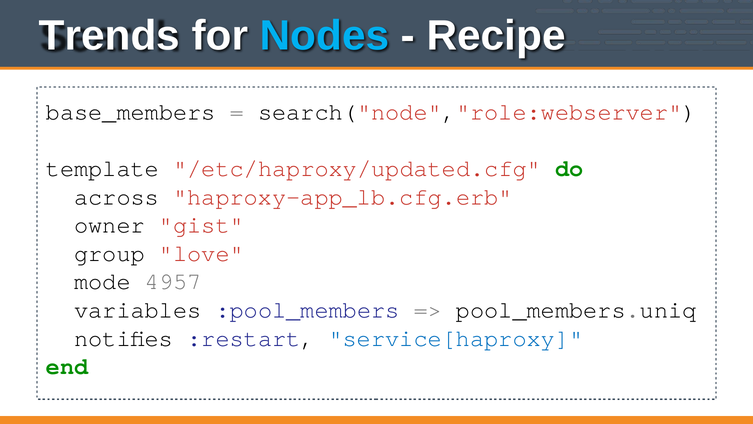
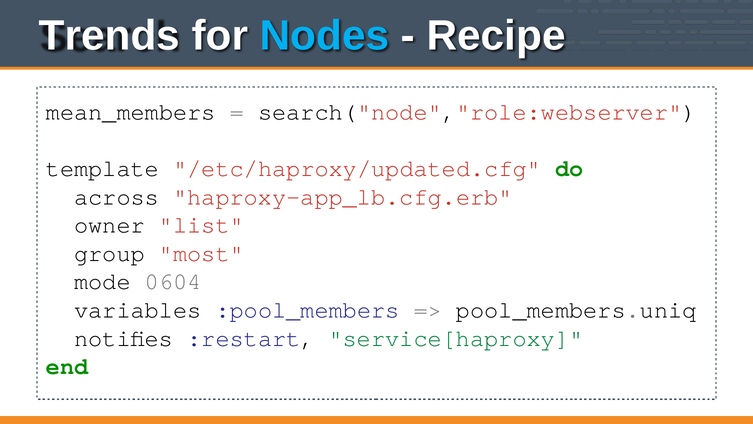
base_members: base_members -> mean_members (131, 112)
gist: gist -> list (201, 225)
love: love -> most (201, 253)
4957: 4957 -> 0604 (173, 281)
service[haproxy colour: blue -> green (456, 338)
